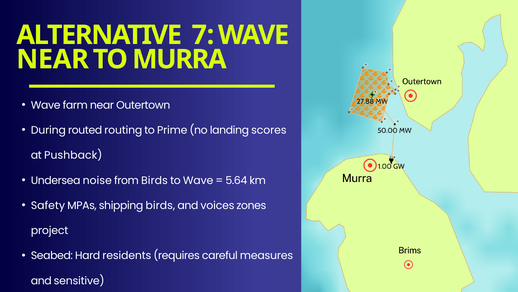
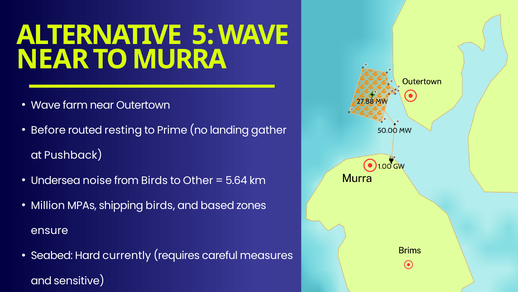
7: 7 -> 5 (203, 35)
During: During -> Before (48, 130)
routing: routing -> resting (123, 130)
scores: scores -> gather (269, 130)
to Wave: Wave -> Other (198, 180)
Safety: Safety -> Million (48, 205)
voices: voices -> based (217, 205)
project: project -> ensure (49, 230)
residents: residents -> currently (127, 255)
